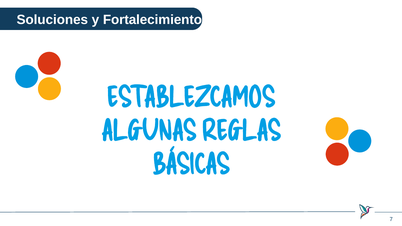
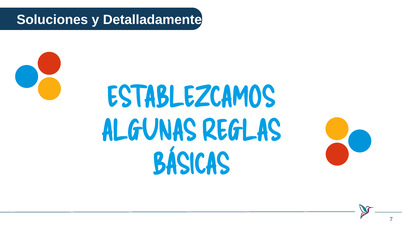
Fortalecimiento: Fortalecimiento -> Detalladamente (152, 20)
